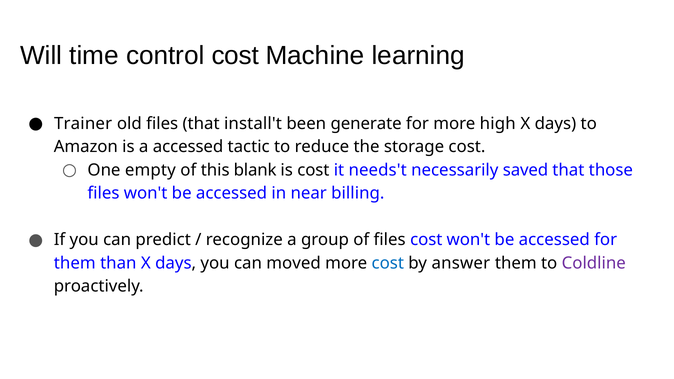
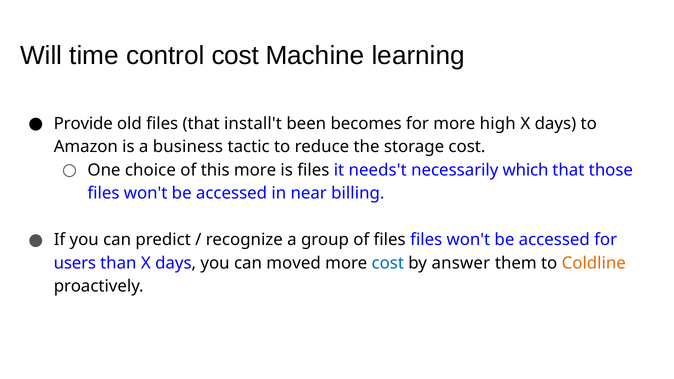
Trainer: Trainer -> Provide (83, 124)
generate: generate -> becomes (366, 124)
a accessed: accessed -> business (188, 147)
empty: empty -> choice (150, 170)
this blank: blank -> more (255, 170)
is cost: cost -> files (313, 170)
saved: saved -> which (526, 170)
files cost: cost -> files (426, 240)
them: them -> users (75, 263)
Coldline colour: purple -> orange (594, 263)
